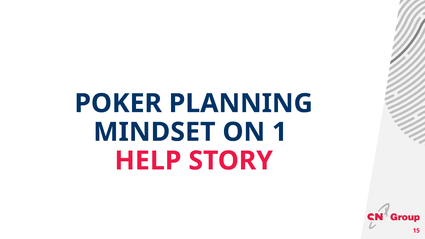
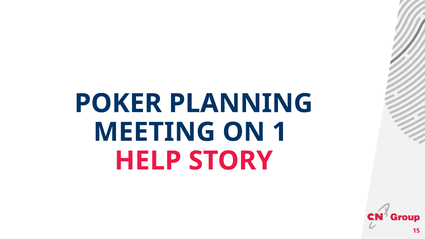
MINDSET: MINDSET -> MEETING (154, 132)
